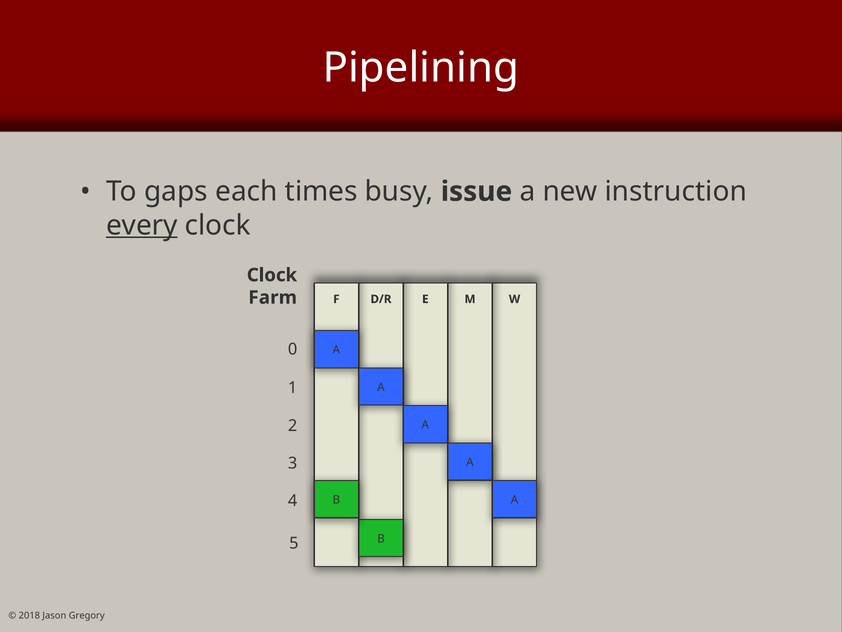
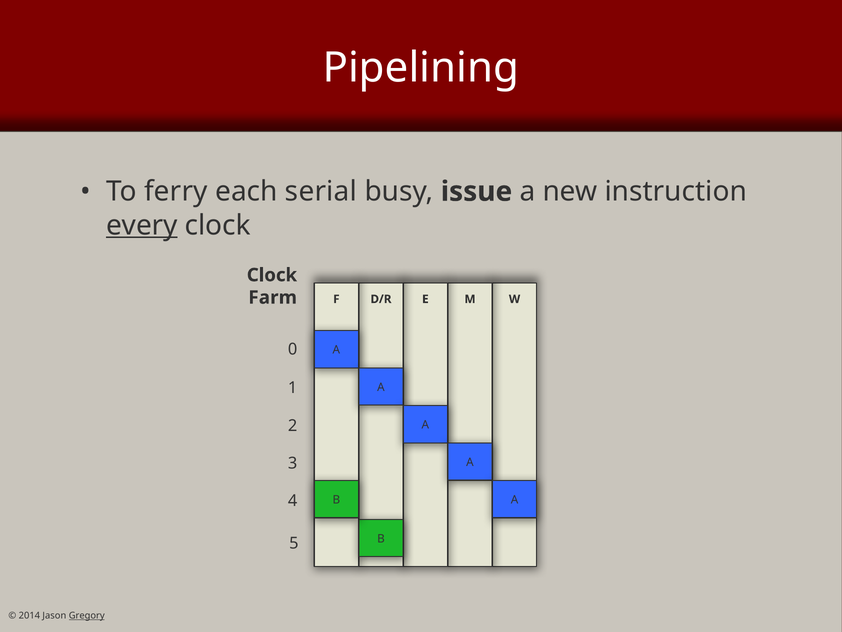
gaps: gaps -> ferry (176, 191)
times: times -> serial (321, 191)
2018: 2018 -> 2014 (29, 615)
Gregory underline: none -> present (87, 615)
